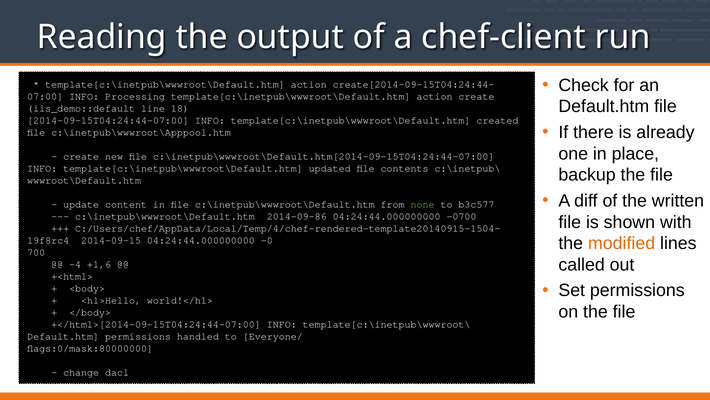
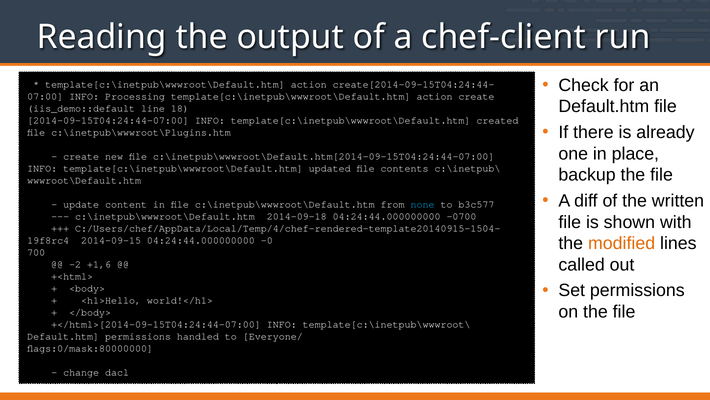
c:\inetpub\wwwroot\Apppool.htm: c:\inetpub\wwwroot\Apppool.htm -> c:\inetpub\wwwroot\Plugins.htm (141, 132)
none colour: light green -> light blue (423, 204)
2014-09-86: 2014-09-86 -> 2014-09-18 (297, 216)
-4: -4 -> -2 (75, 264)
